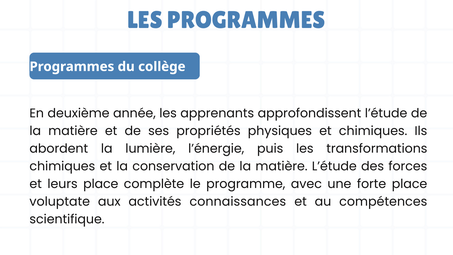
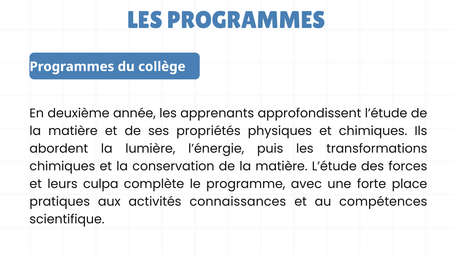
leurs place: place -> culpa (101, 184)
voluptate: voluptate -> pratiques (60, 201)
